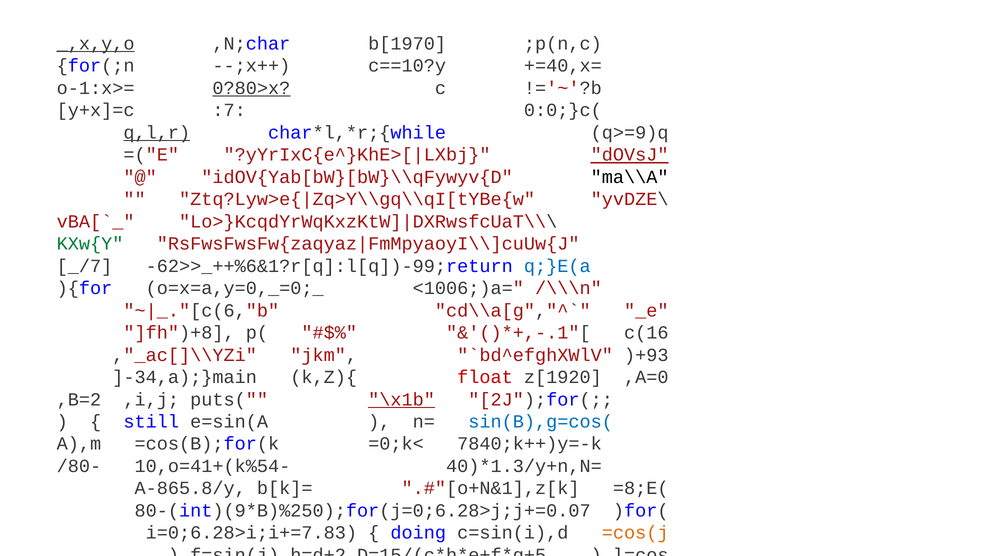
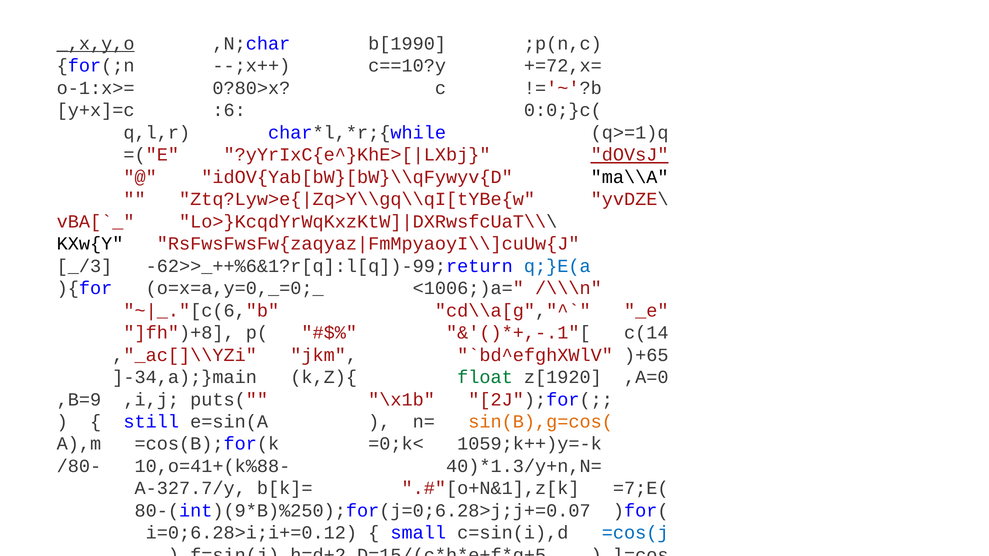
b[1970: b[1970 -> b[1990 (407, 44)
+=40,x=: +=40,x= -> +=72,x= (563, 66)
0?80>x underline: present -> none (251, 88)
:7: :7 -> :6 (229, 110)
q,l,r underline: present -> none (157, 133)
q>=9)q: q>=9)q -> q>=1)q (630, 133)
KXw{Y colour: green -> black (90, 244)
_/7: _/7 -> _/3 (84, 266)
c(16: c(16 -> c(14 (646, 333)
)+93: )+93 -> )+65 (646, 355)
float colour: red -> green (485, 377)
,B=2: ,B=2 -> ,B=9 (79, 400)
\x1b underline: present -> none (402, 400)
sin(B),g=cos( colour: blue -> orange (541, 422)
7840;k++)y=-k: 7840;k++)y=-k -> 1059;k++)y=-k (530, 444)
10,o=41+(k%54-: 10,o=41+(k%54- -> 10,o=41+(k%88- (212, 466)
A-865.8/y: A-865.8/y -> A-327.7/y (190, 489)
=8;E(: =8;E( -> =7;E( (641, 489)
i=0;6.28>i;i+=7.83: i=0;6.28>i;i+=7.83 -> i=0;6.28>i;i+=0.12 (251, 533)
doing: doing -> small (418, 533)
=cos(j colour: orange -> blue (635, 533)
